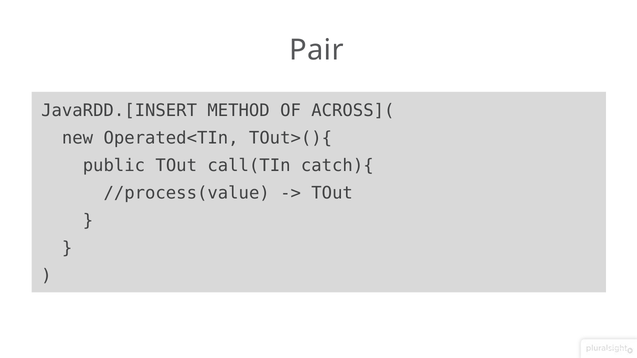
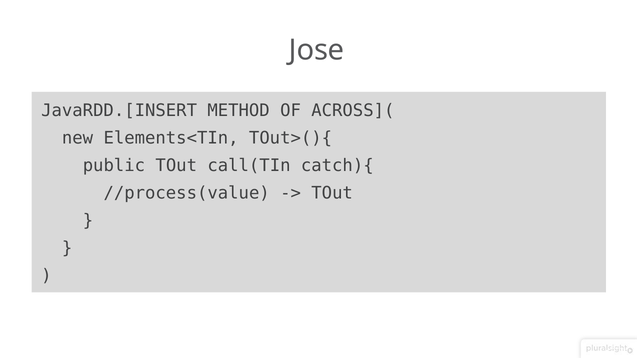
Pair: Pair -> Jose (317, 50)
Operated<TIn: Operated<TIn -> Elements<TIn (171, 138)
